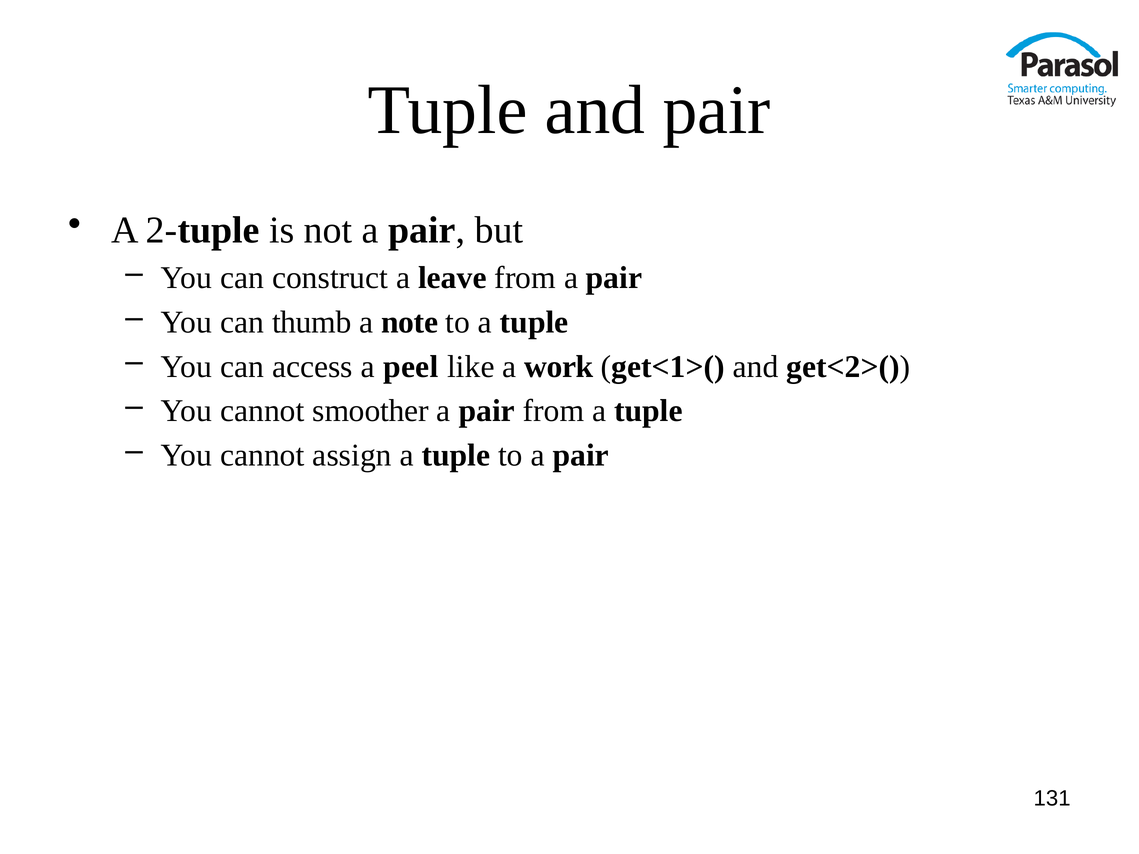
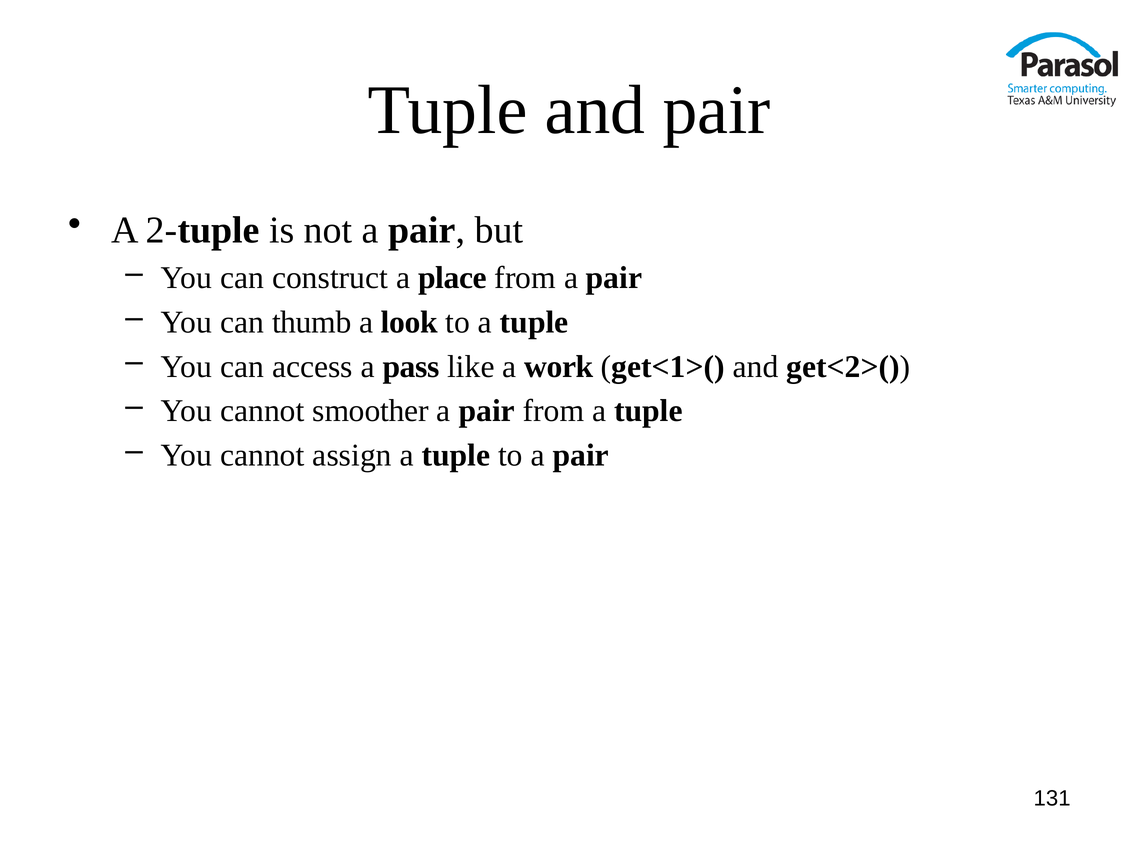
leave: leave -> place (452, 278)
note: note -> look (410, 322)
peel: peel -> pass (411, 367)
